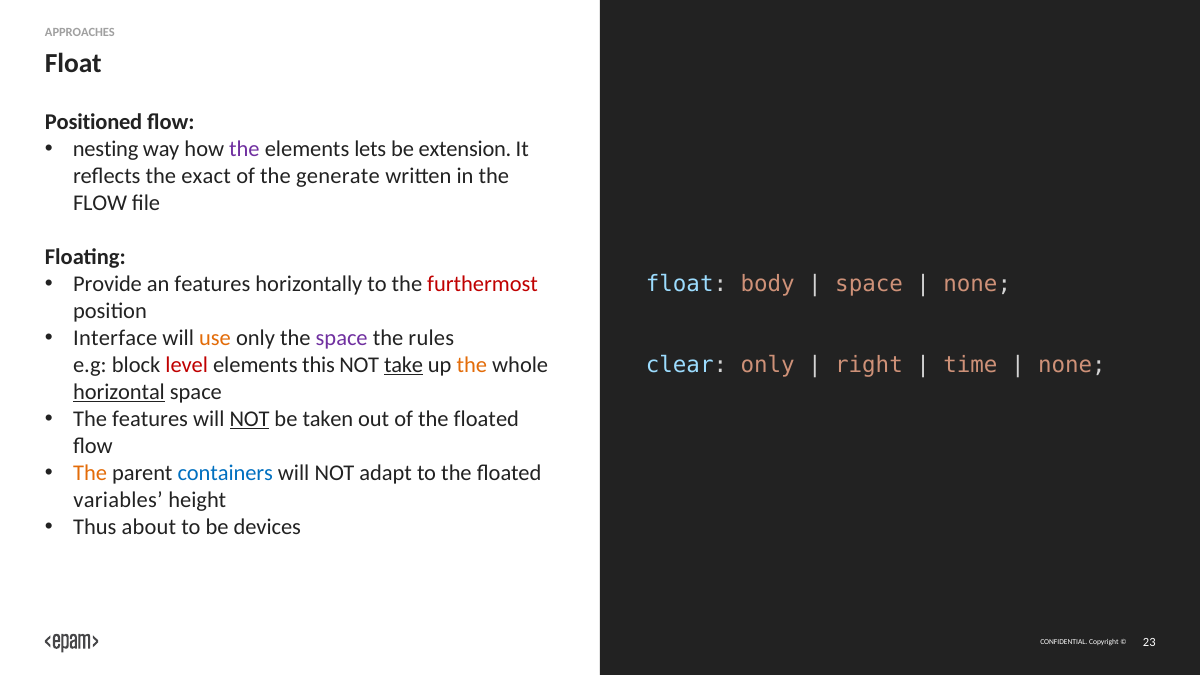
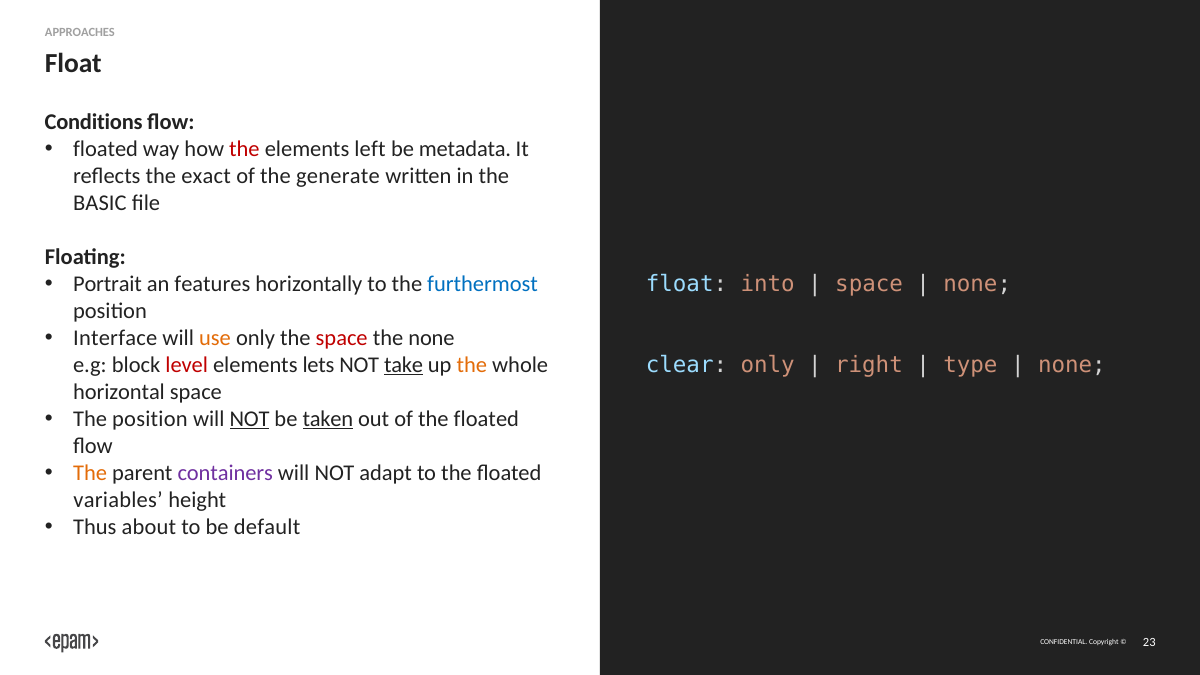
Positioned: Positioned -> Conditions (94, 122)
nesting: nesting -> floated (106, 149)
the colour: purple -> red (244, 149)
lets: lets -> left (370, 149)
extension: extension -> metadata (465, 149)
FLOW: FLOW -> BASIC (100, 203)
Provide: Provide -> Portrait (108, 284)
furthermost colour: red -> blue (483, 284)
body: body -> into (768, 284)
space colour: purple -> red (342, 338)
the rules: rules -> none (431, 338)
time: time -> type (970, 365)
this: this -> lets (319, 365)
horizontal underline: present -> none (119, 392)
The features: features -> position (150, 419)
taken underline: none -> present (328, 419)
containers colour: blue -> purple (225, 473)
devices: devices -> default (267, 527)
